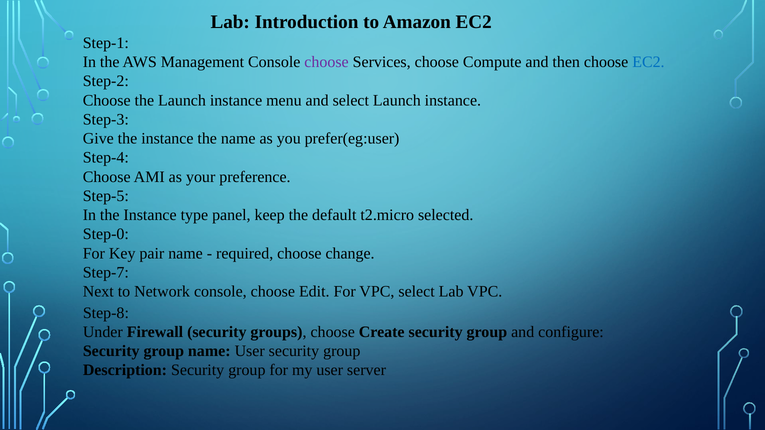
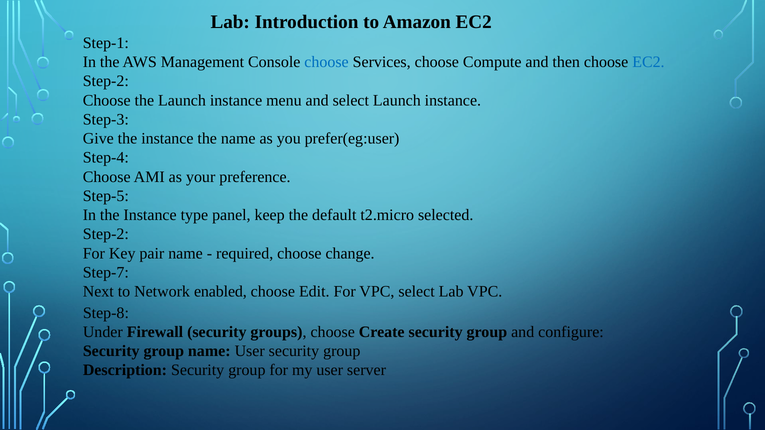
choose colour: purple -> blue (327, 62)
Step-0: Step-0 -> Step-2 (106, 234)
Network console: console -> enabled (220, 292)
